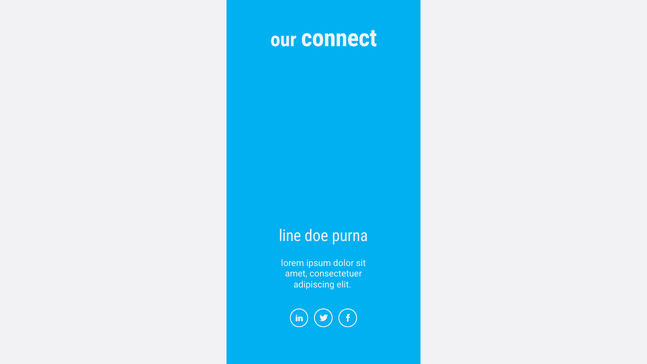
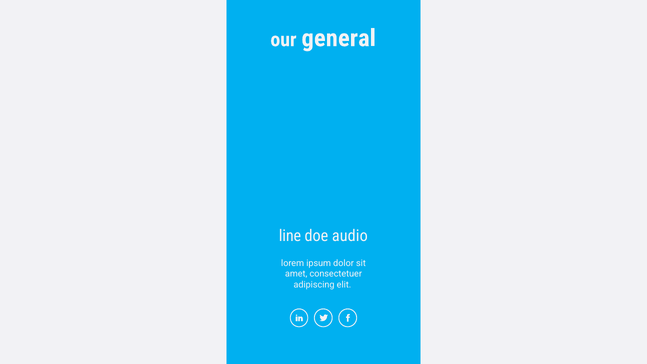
connect: connect -> general (339, 38)
purna: purna -> audio (350, 236)
